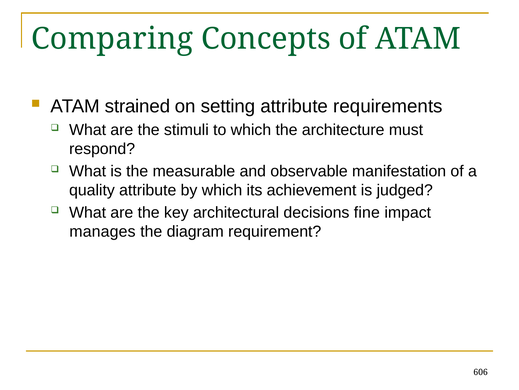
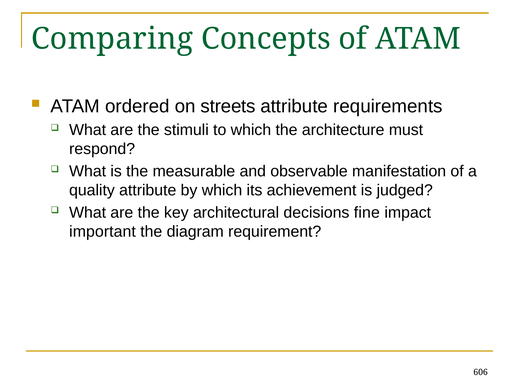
strained: strained -> ordered (137, 106)
setting: setting -> streets (228, 106)
manages: manages -> important (103, 231)
